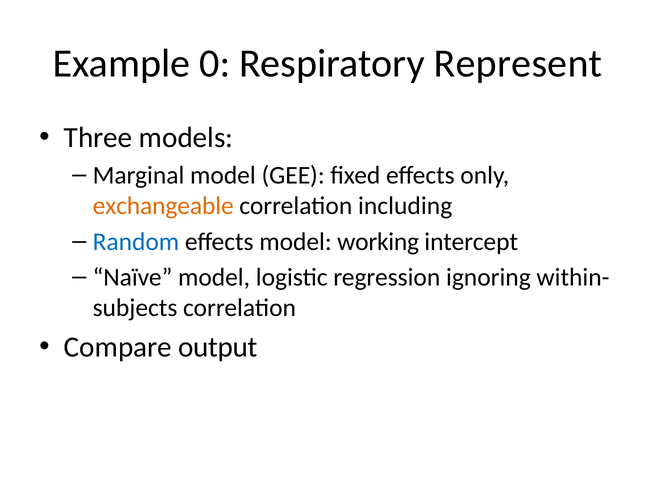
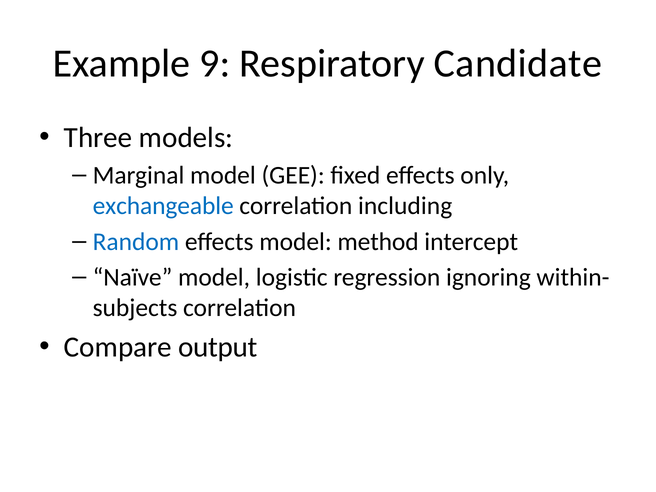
0: 0 -> 9 (215, 64)
Represent: Represent -> Candidate (518, 64)
exchangeable colour: orange -> blue (163, 206)
working: working -> method (378, 242)
